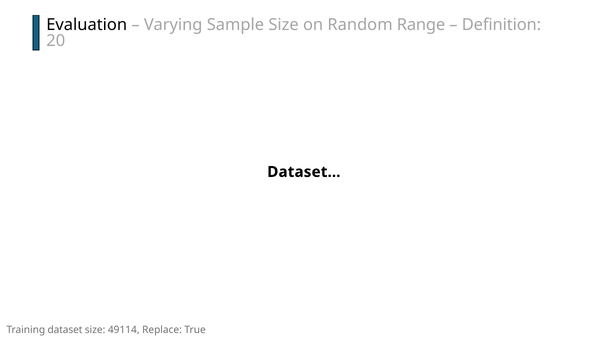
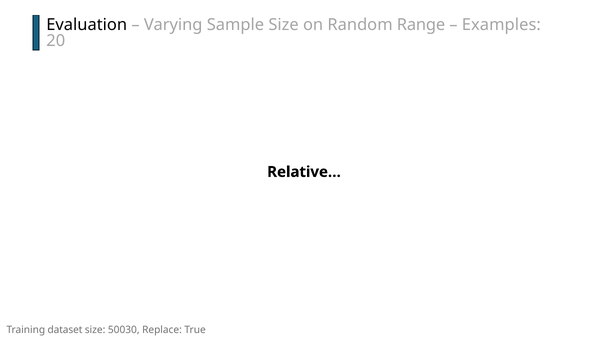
Definition: Definition -> Examples (501, 25)
Dataset…: Dataset… -> Relative… (304, 172)
49114: 49114 -> 50030 (124, 330)
